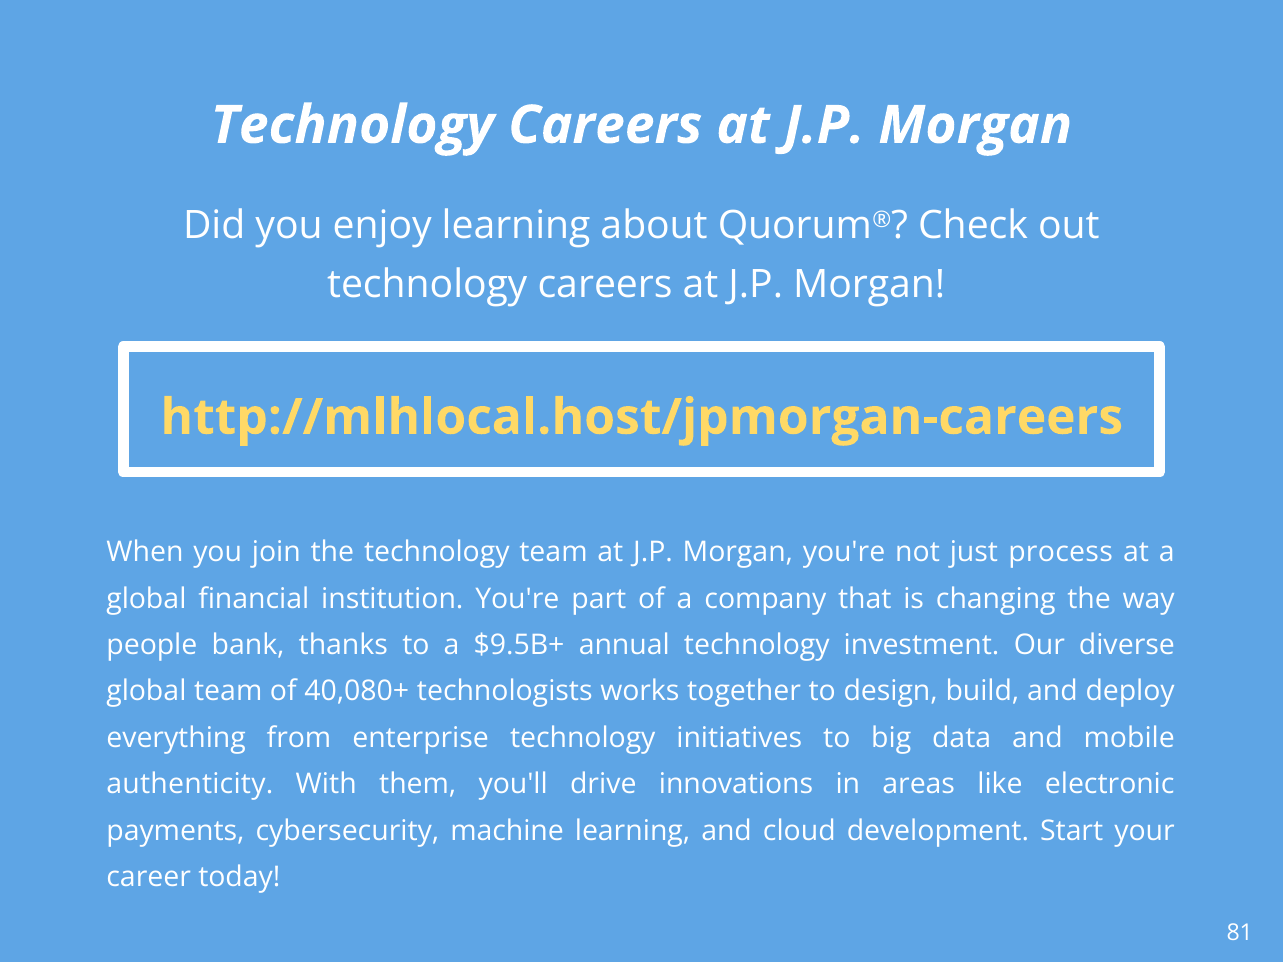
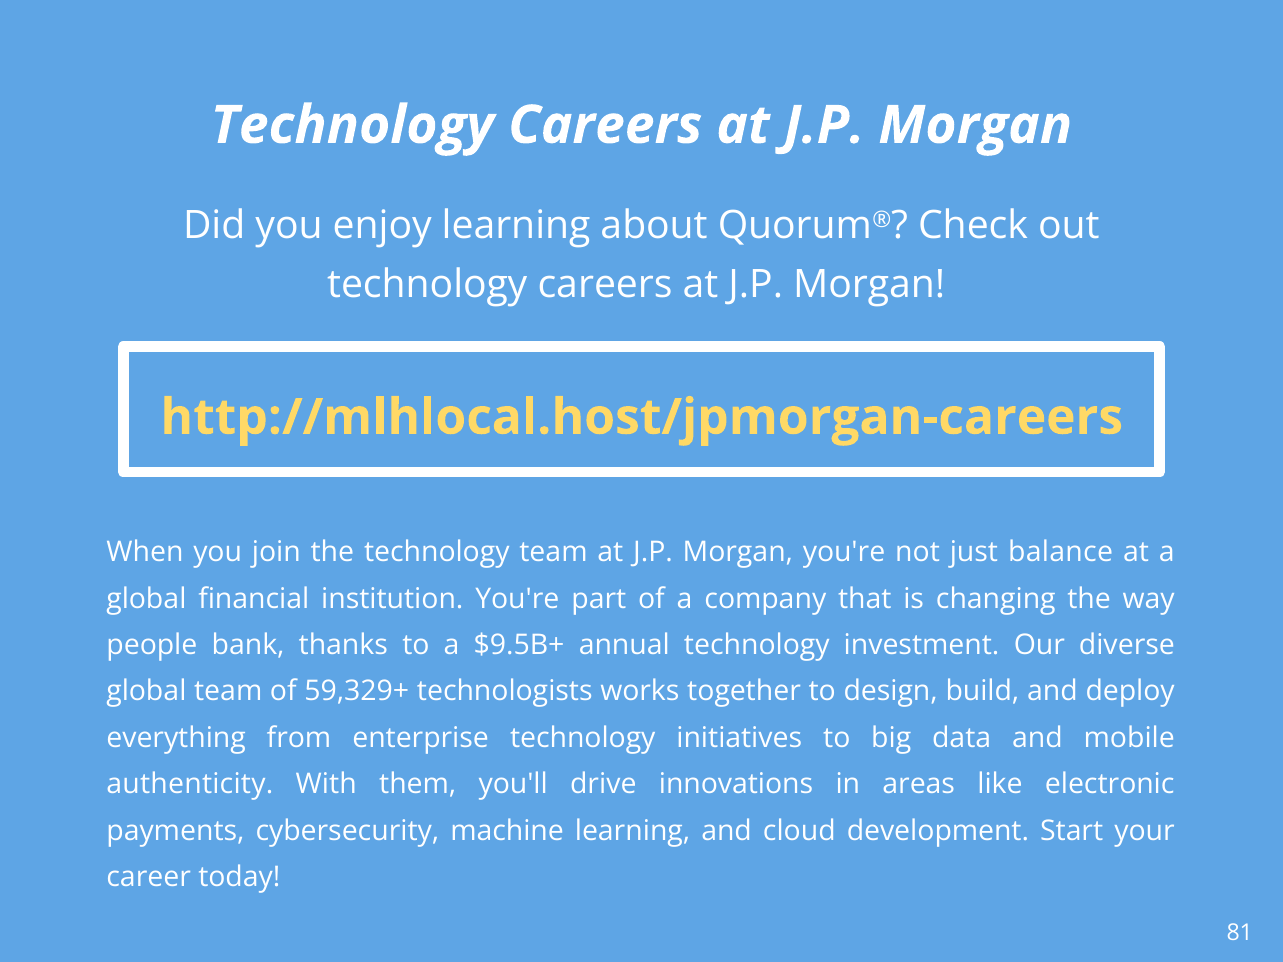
process: process -> balance (1061, 552)
40,080+: 40,080+ -> 59,329+ (357, 692)
